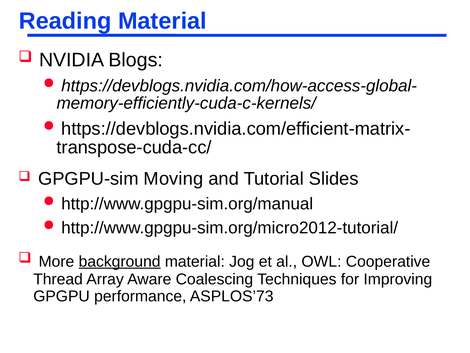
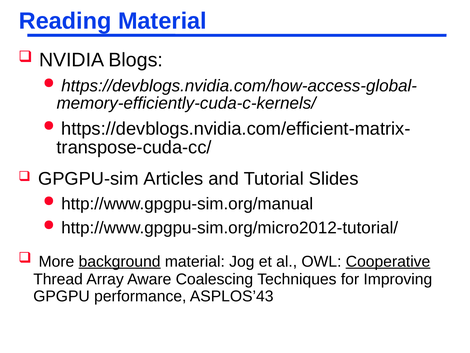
Moving: Moving -> Articles (174, 179)
Cooperative underline: none -> present (388, 261)
ASPLOS’73: ASPLOS’73 -> ASPLOS’43 (232, 296)
